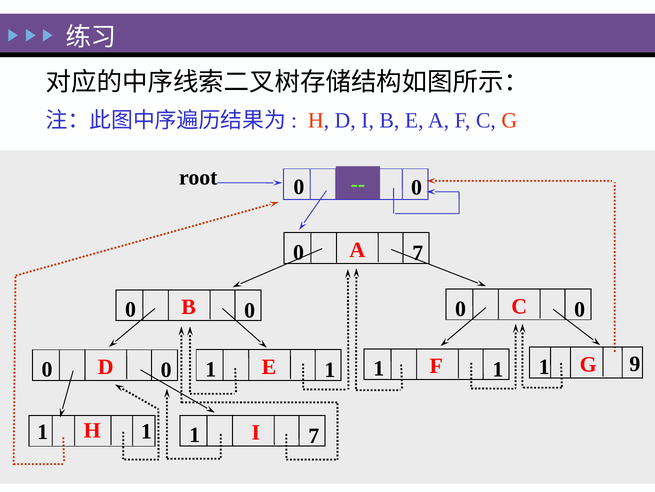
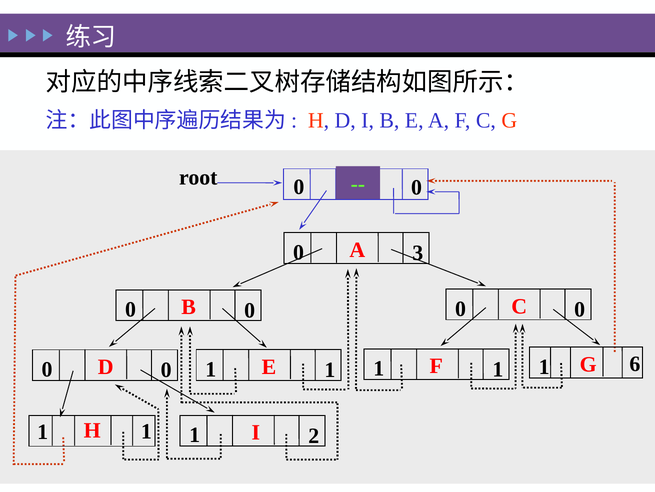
0 7: 7 -> 3 (418, 253)
9: 9 -> 6 (635, 364)
1 7: 7 -> 2 (314, 435)
